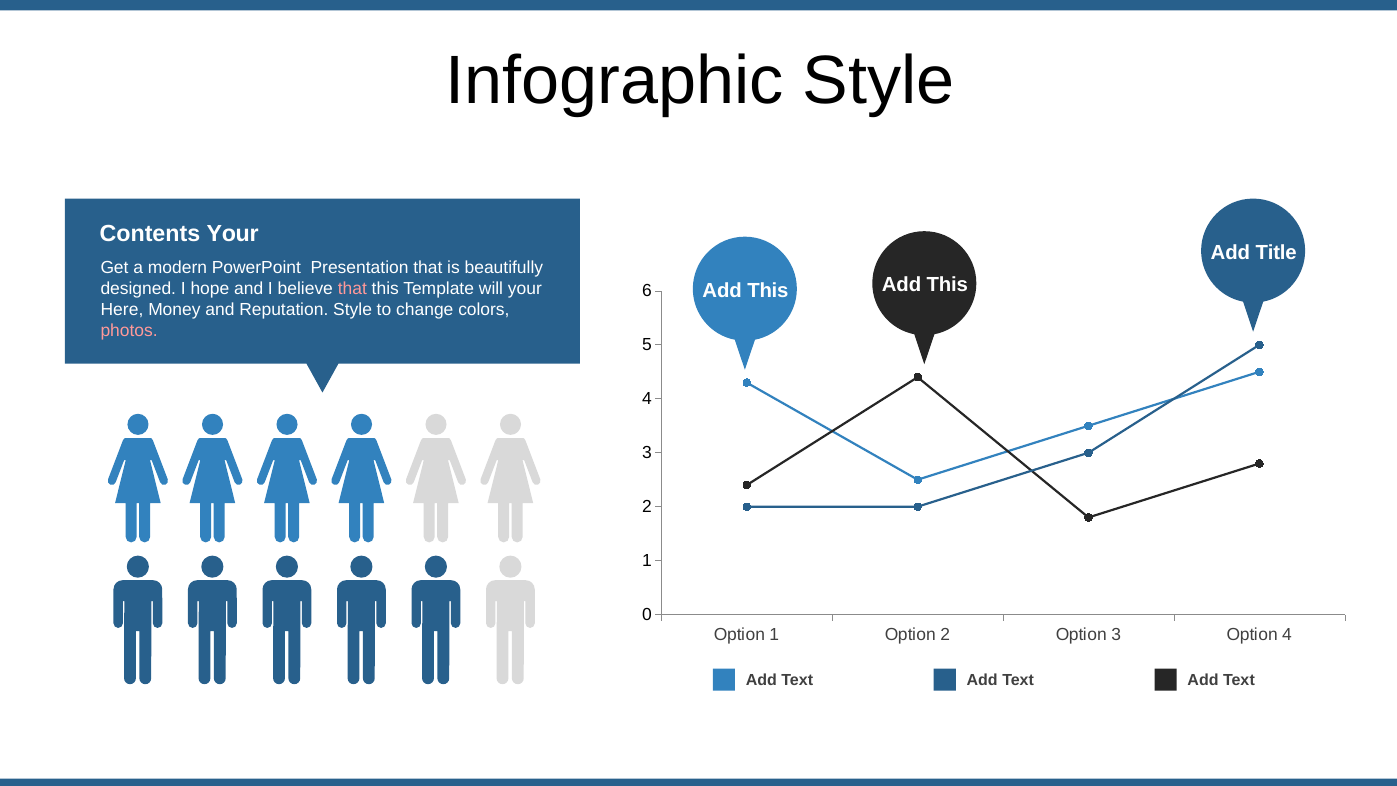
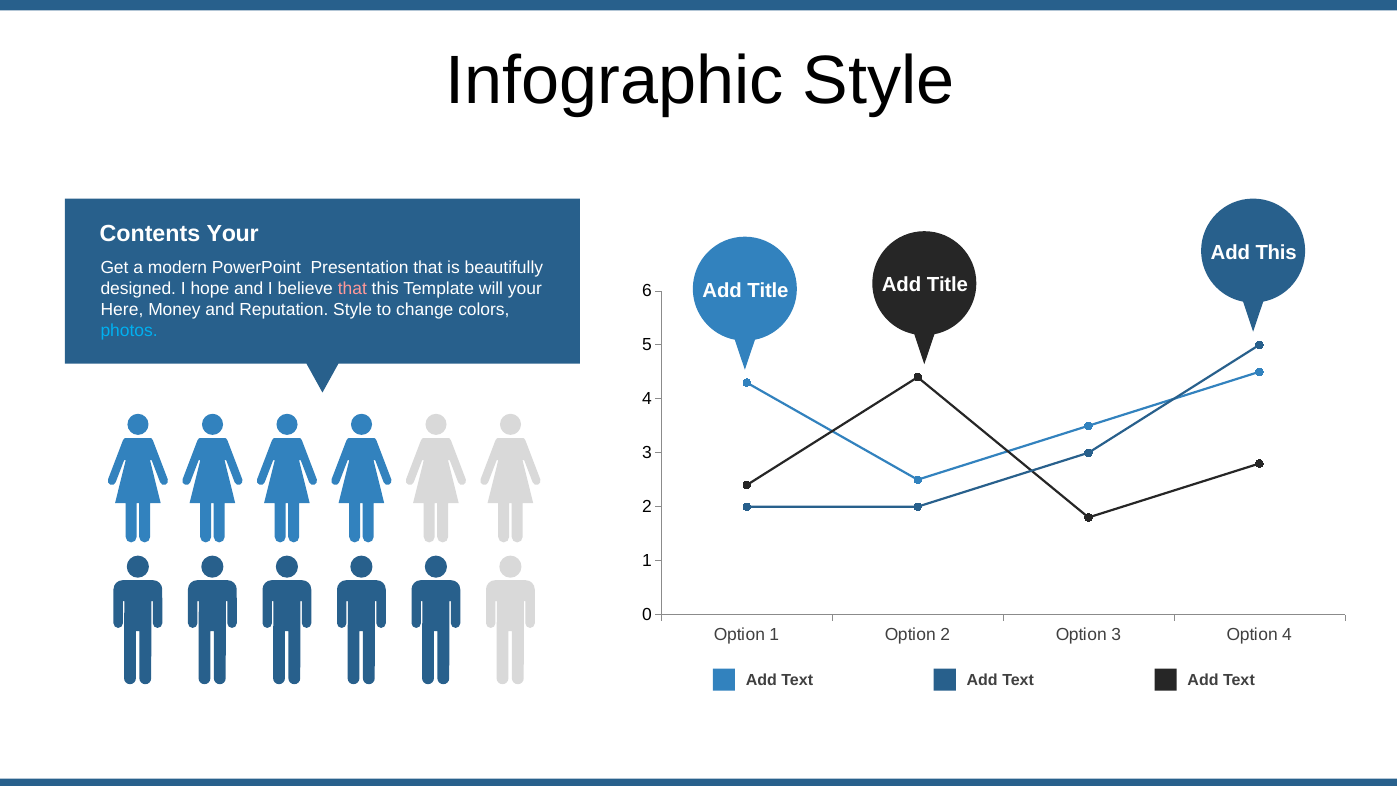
Add Title: Title -> This (1276, 252)
This: This -> Title (947, 285)
This: This -> Title (768, 290)
photos colour: pink -> light blue (129, 331)
